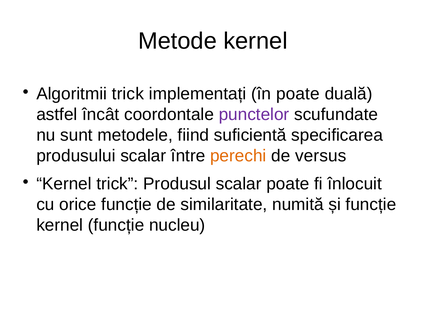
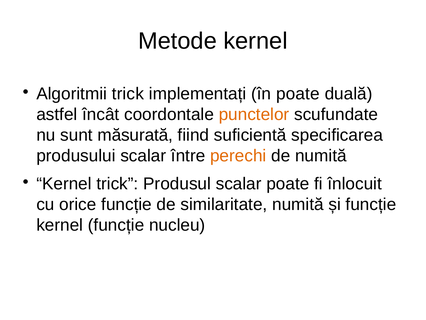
punctelor colour: purple -> orange (254, 114)
metodele: metodele -> măsurată (135, 135)
de versus: versus -> numită (321, 155)
